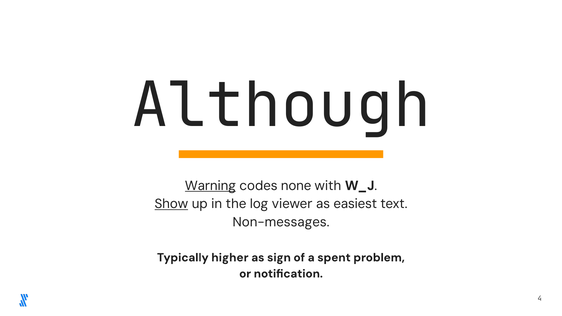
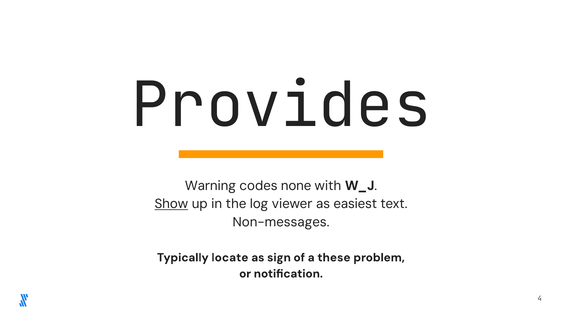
Although: Although -> Provides (281, 106)
Warning underline: present -> none (210, 186)
higher: higher -> locate (230, 258)
spent: spent -> these (334, 258)
